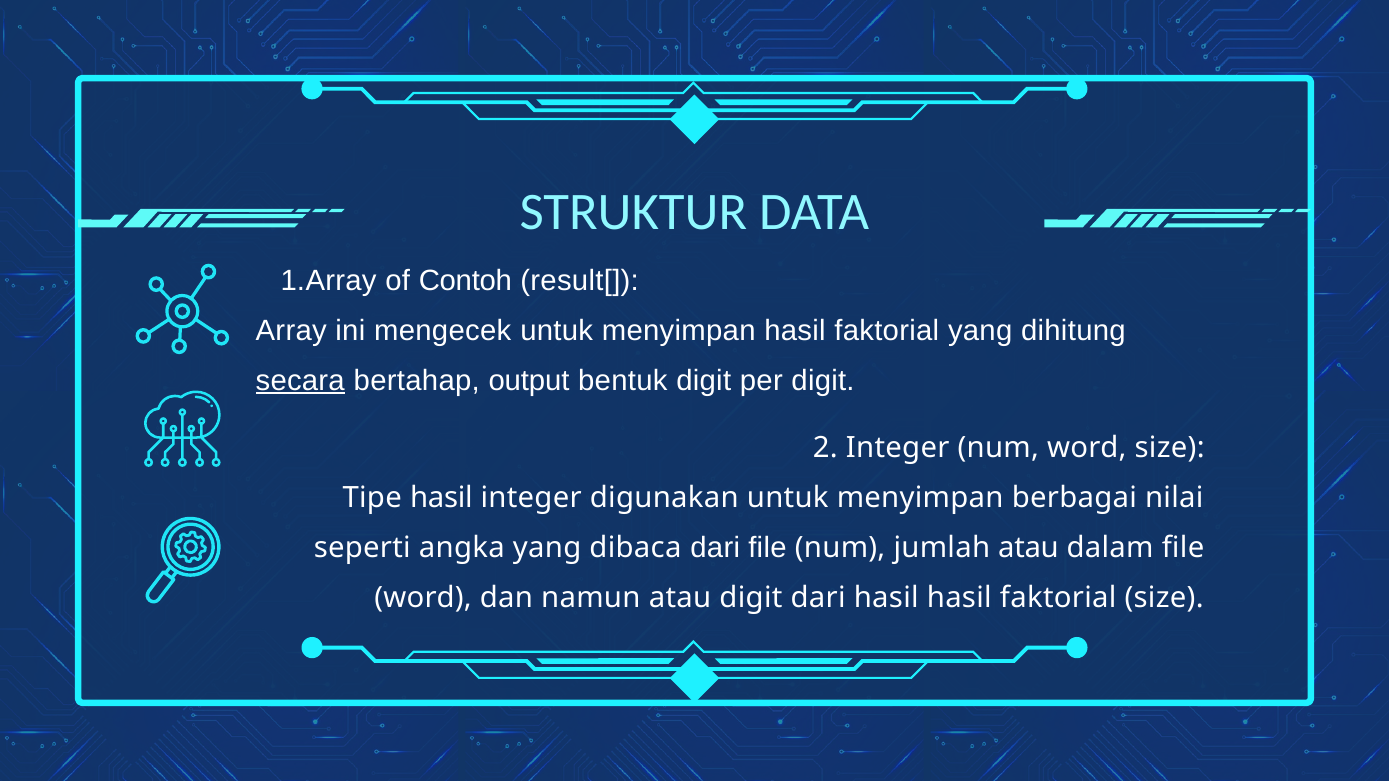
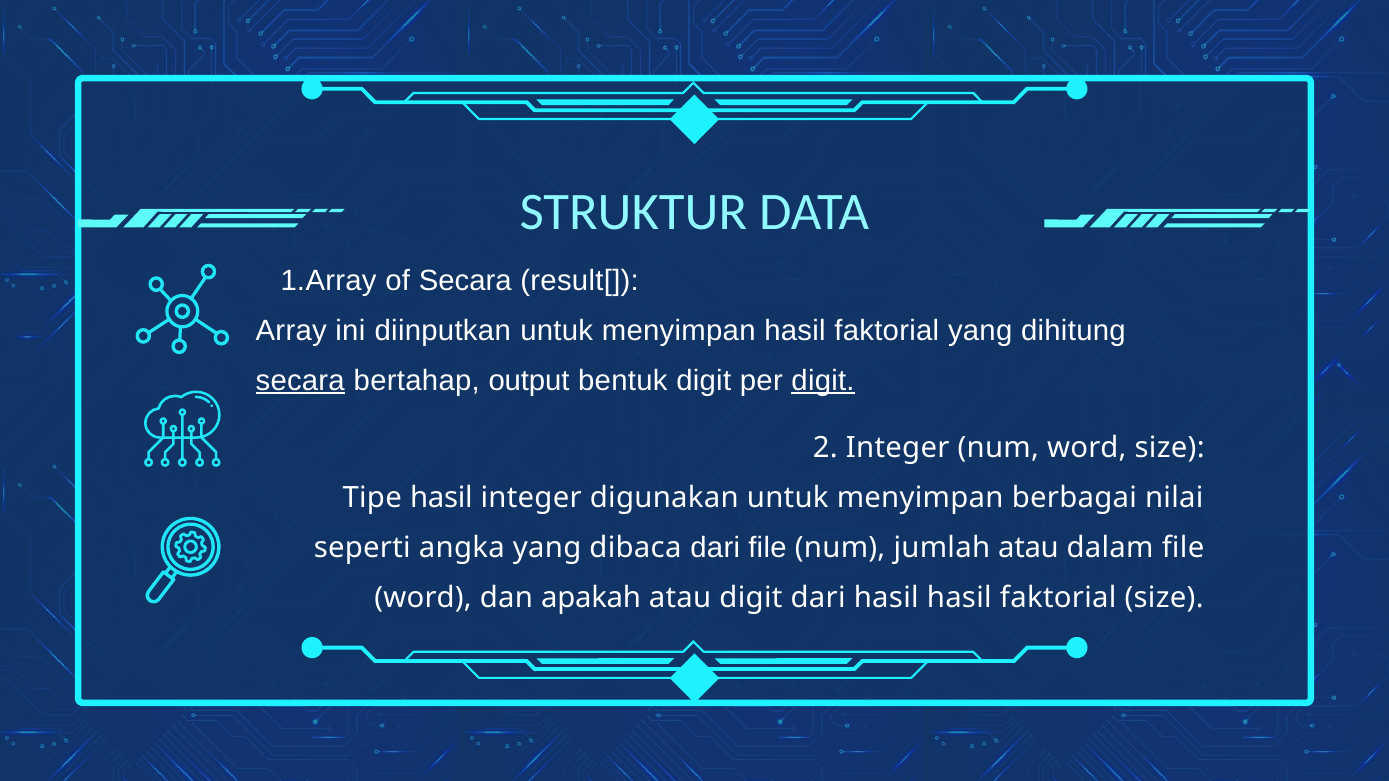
of Contoh: Contoh -> Secara (465, 281)
mengecek: mengecek -> diinputkan (443, 331)
digit underline: none -> present (823, 381)
namun: namun -> apakah (591, 598)
